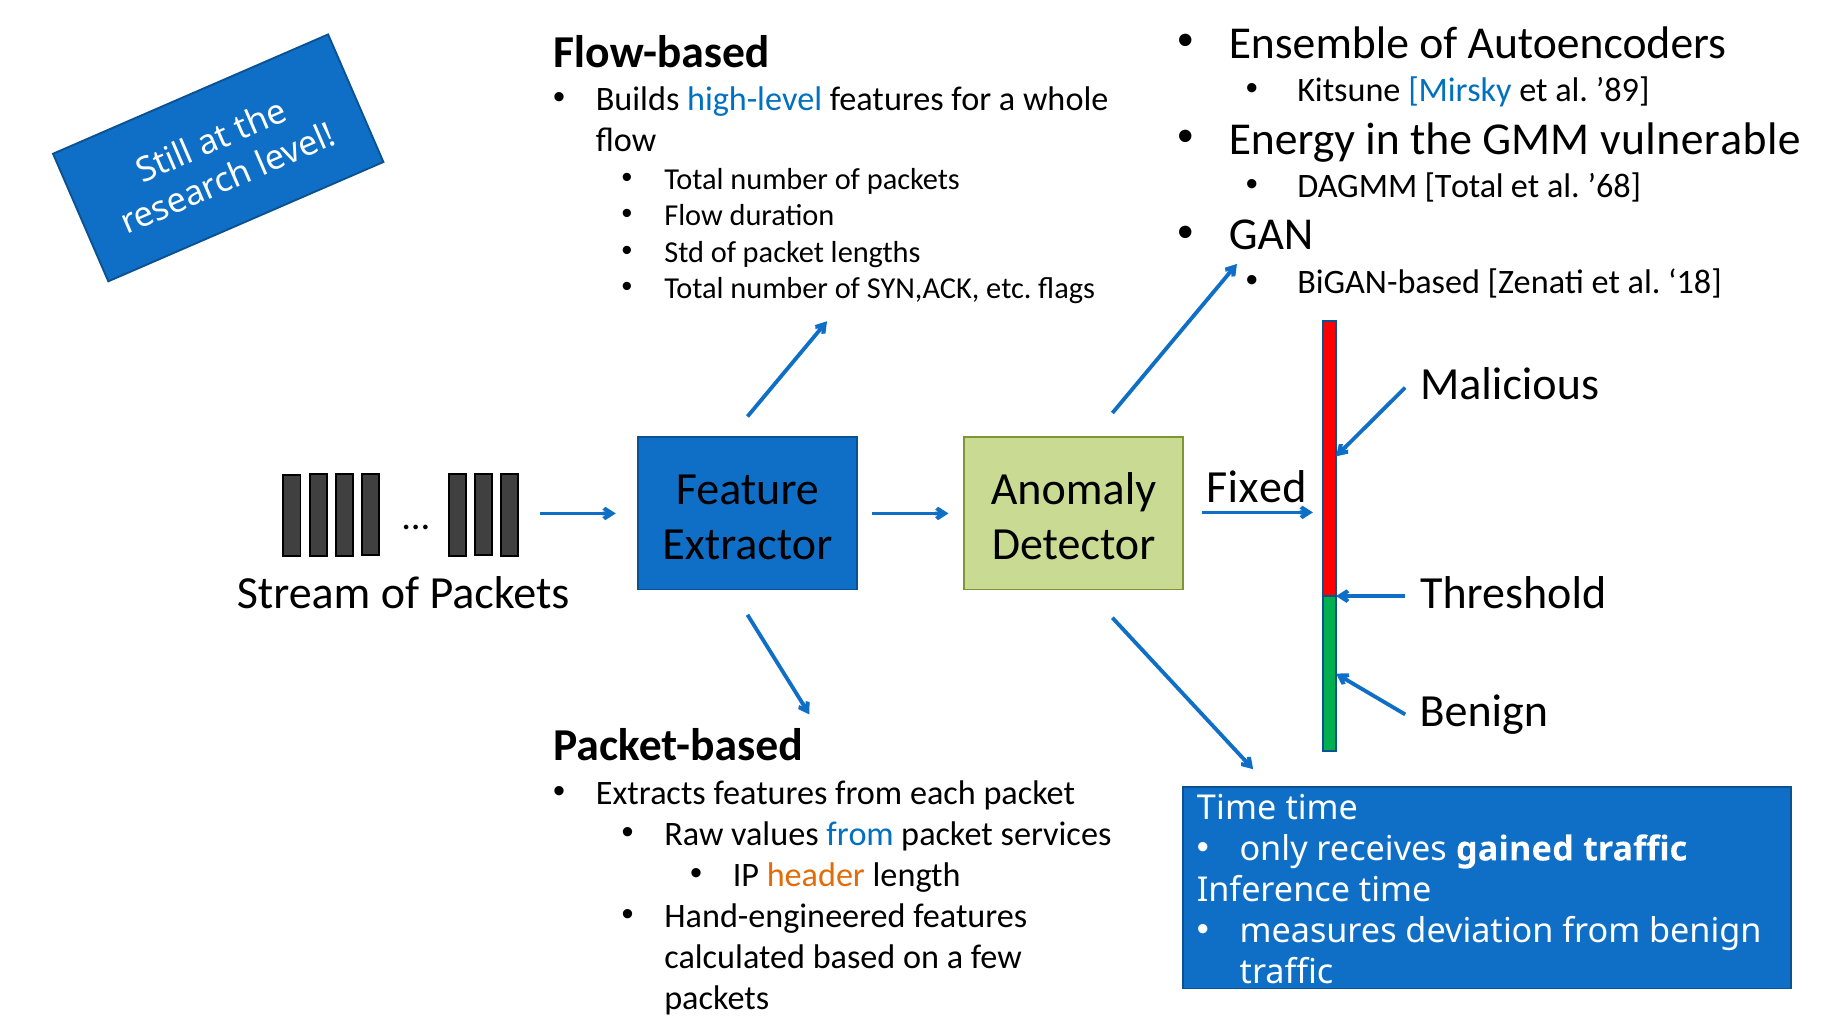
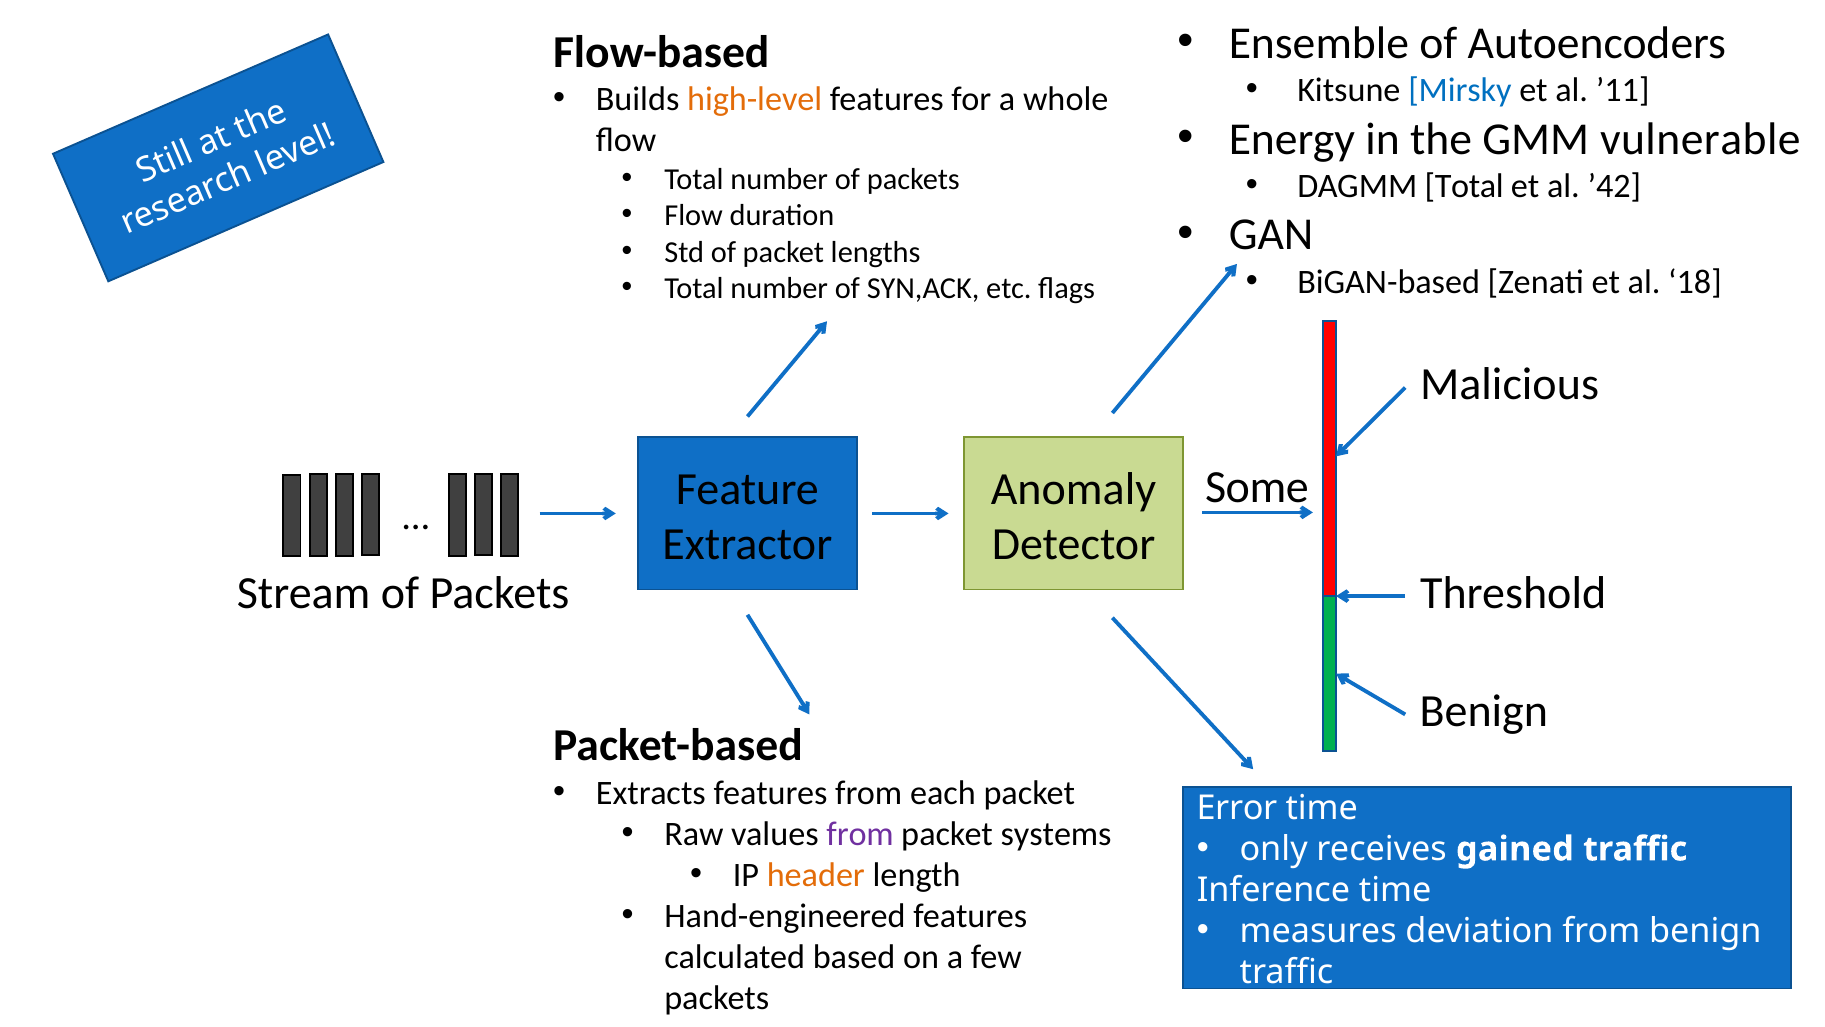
’89: ’89 -> ’11 (1623, 90)
high-level colour: blue -> orange (755, 99)
’68: ’68 -> ’42 (1614, 186)
Fixed: Fixed -> Some (1257, 487)
Time: Time -> Error (1237, 808)
from colour: blue -> purple (860, 834)
services: services -> systems (1056, 834)
